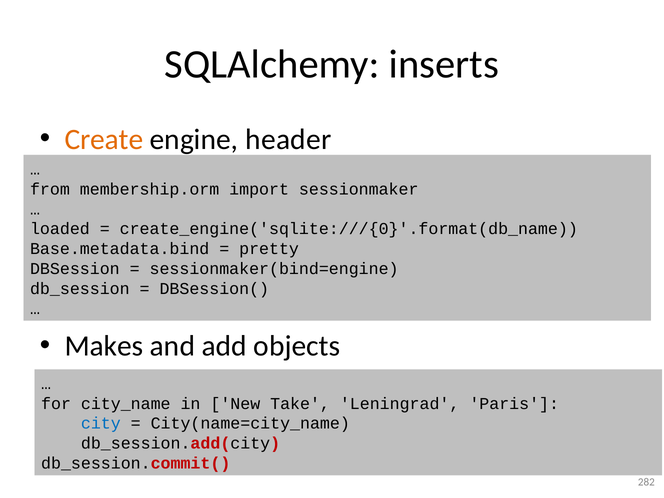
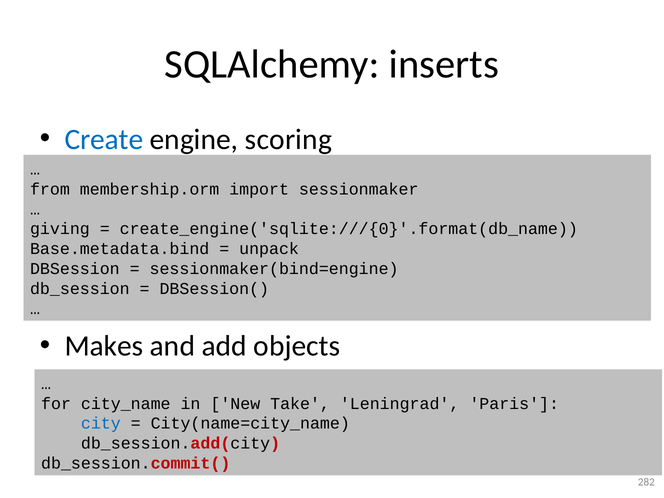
Create colour: orange -> blue (104, 139)
header: header -> scoring (288, 139)
loaded: loaded -> giving (60, 229)
pretty: pretty -> unpack (269, 249)
